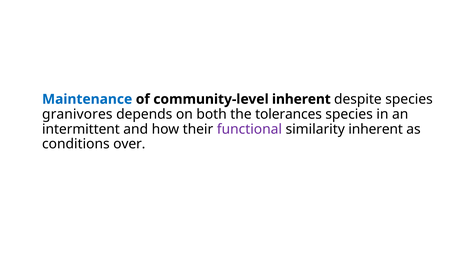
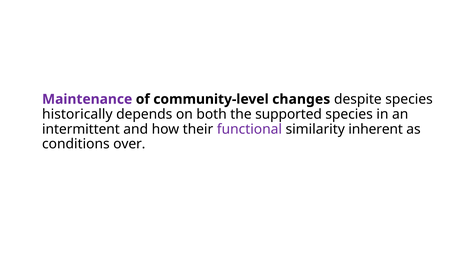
Maintenance colour: blue -> purple (87, 99)
community-level inherent: inherent -> changes (301, 99)
granivores: granivores -> historically (77, 114)
tolerances: tolerances -> supported (289, 114)
